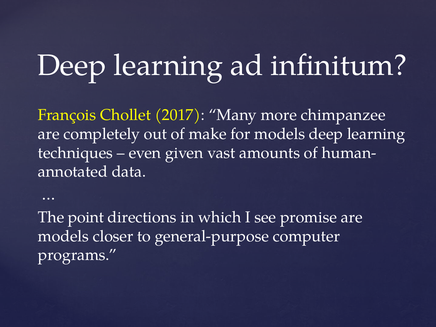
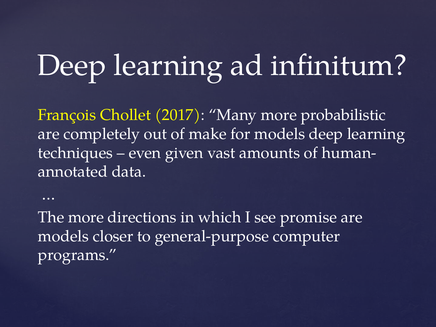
chimpanzee: chimpanzee -> probabilistic (343, 115)
The point: point -> more (86, 217)
